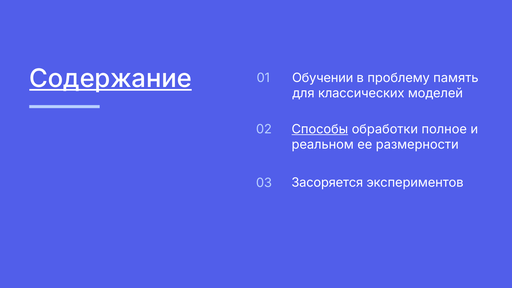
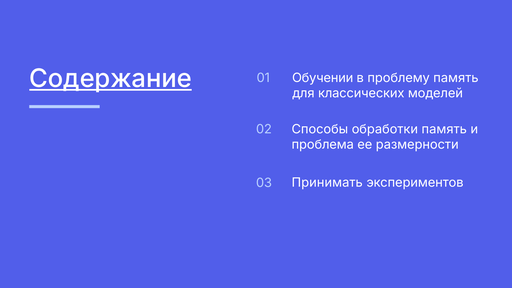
Способы underline: present -> none (320, 129)
обработки полное: полное -> память (444, 129)
реальном: реальном -> проблема (323, 145)
Засоряется: Засоряется -> Принимать (327, 183)
